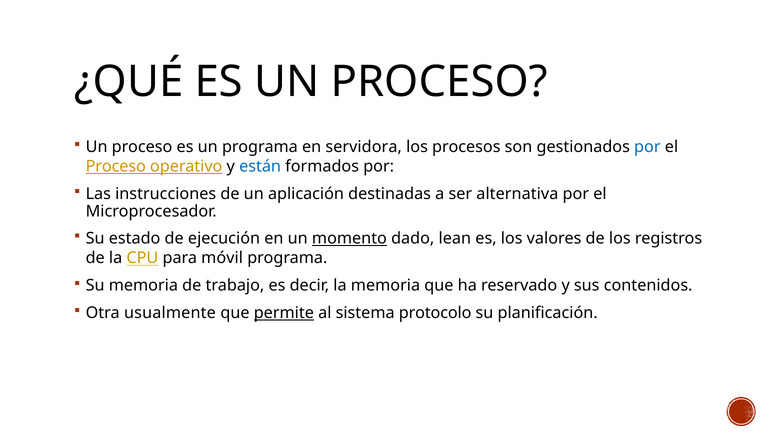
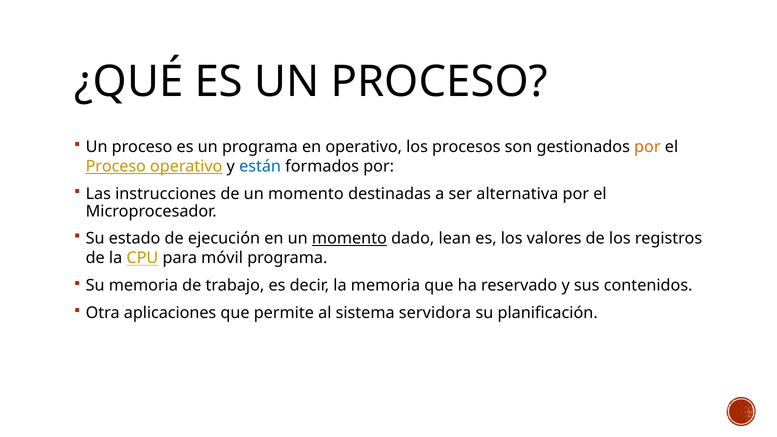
en servidora: servidora -> operativo (364, 147)
por colour: blue -> orange (647, 147)
de un aplicación: aplicación -> momento (306, 194)
usualmente: usualmente -> aplicaciones (170, 313)
permite underline: present -> none (284, 313)
protocolo: protocolo -> servidora (435, 313)
